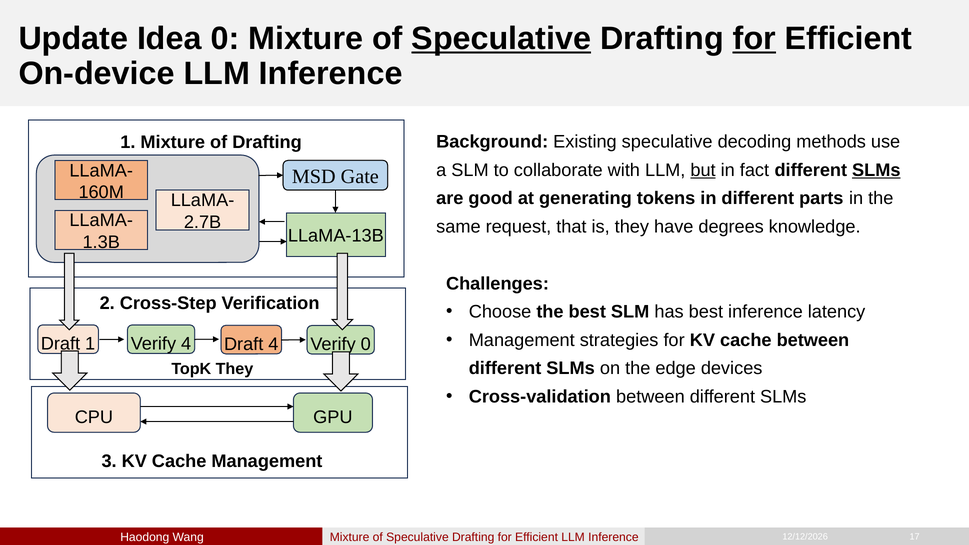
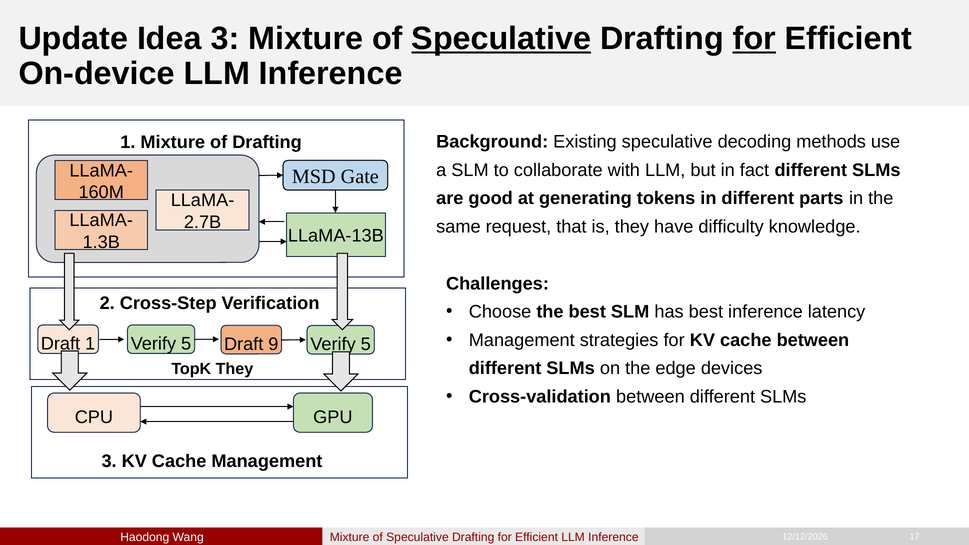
Idea 0: 0 -> 3 (225, 39)
but underline: present -> none (703, 170)
SLMs underline: present -> none (876, 170)
degrees: degrees -> difficulty (731, 227)
1 Verify 4: 4 -> 5 (186, 344)
Draft 4: 4 -> 9 (273, 344)
0: 0 -> 5 (366, 344)
